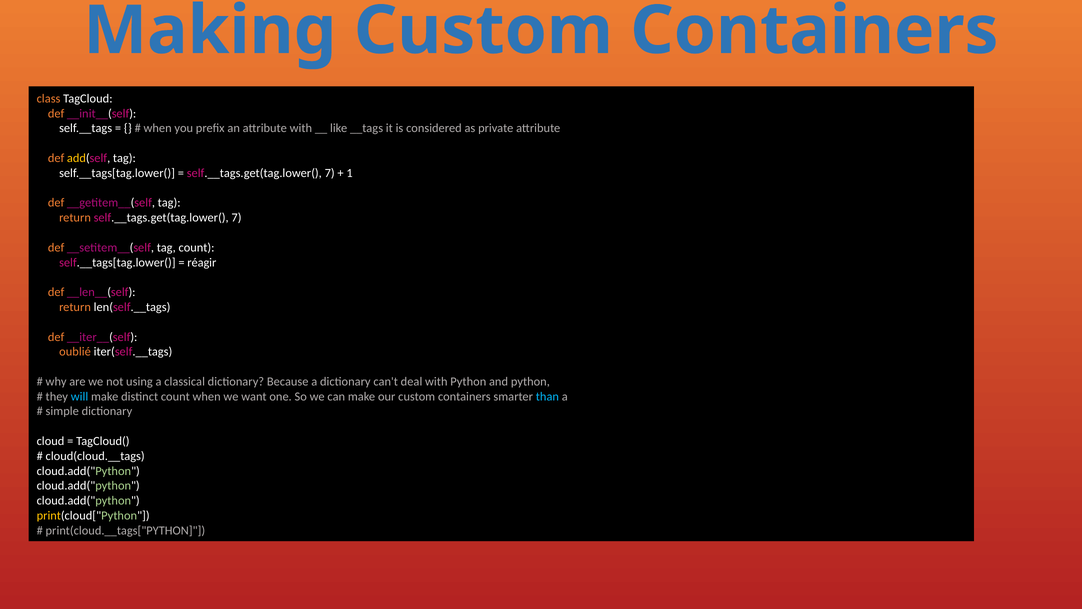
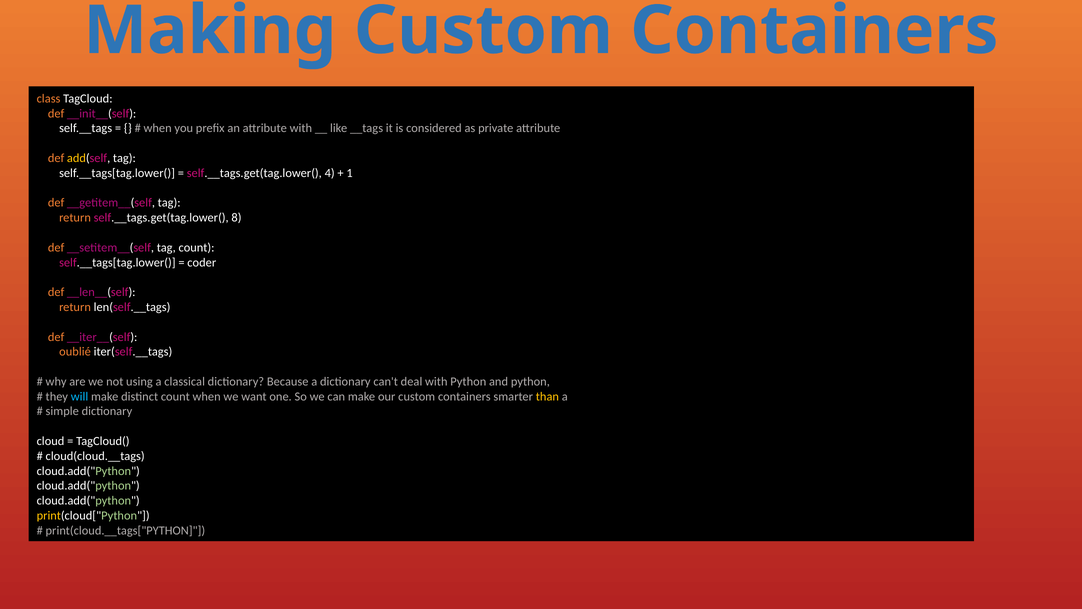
7: 7 -> 4 (330, 173)
return self.__tags.get(tag.lower( 7: 7 -> 8 (237, 218)
réagir: réagir -> coder (202, 262)
than colour: light blue -> yellow (547, 396)
